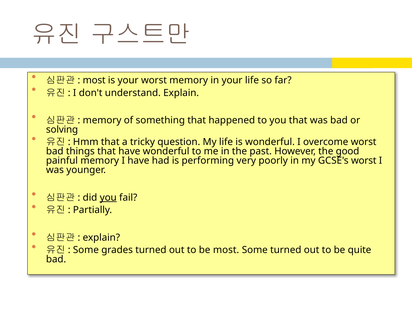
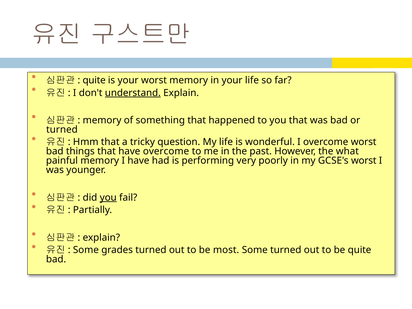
most: most -> quite (94, 80)
understand underline: none -> present (133, 93)
solving: solving -> turned (62, 130)
have wonderful: wonderful -> overcome (166, 151)
good: good -> what (347, 151)
